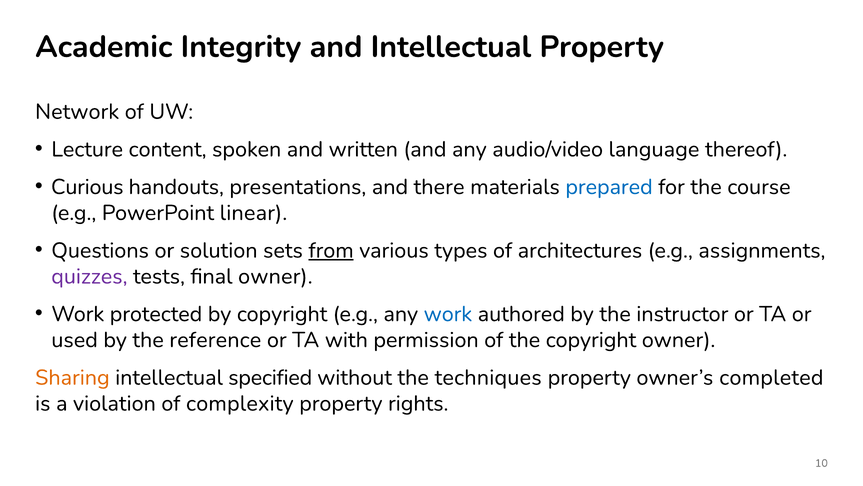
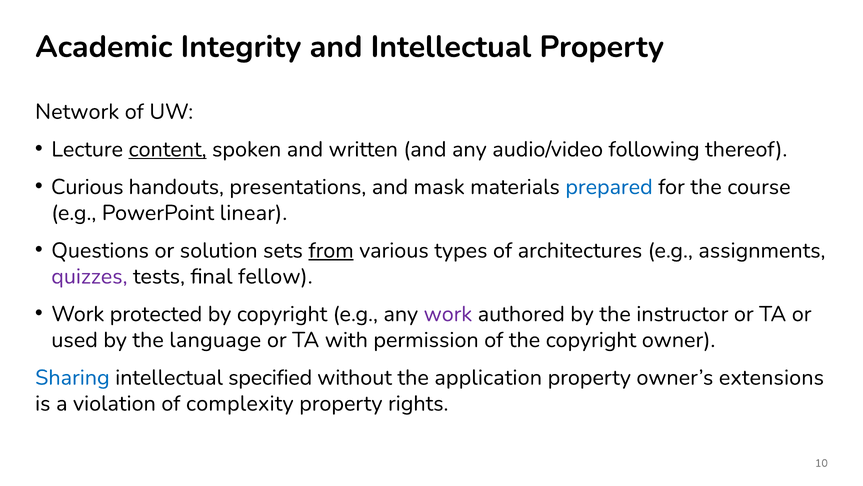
content underline: none -> present (168, 149)
language: language -> following (654, 149)
there: there -> mask (439, 187)
final owner: owner -> fellow (275, 276)
work colour: blue -> purple (448, 314)
reference: reference -> language (215, 340)
Sharing colour: orange -> blue (72, 377)
techniques: techniques -> application (488, 377)
completed: completed -> extensions (771, 377)
